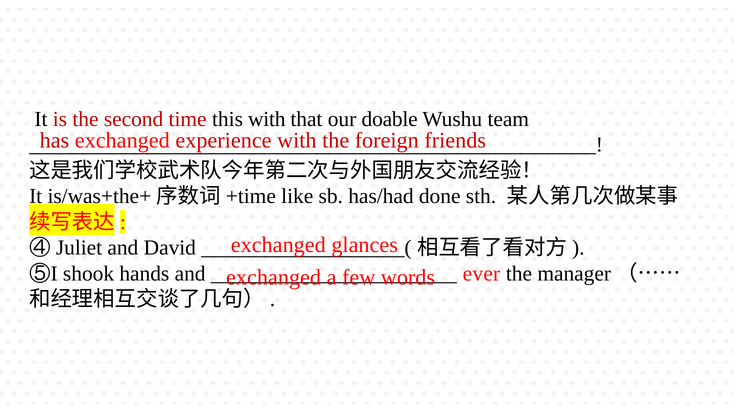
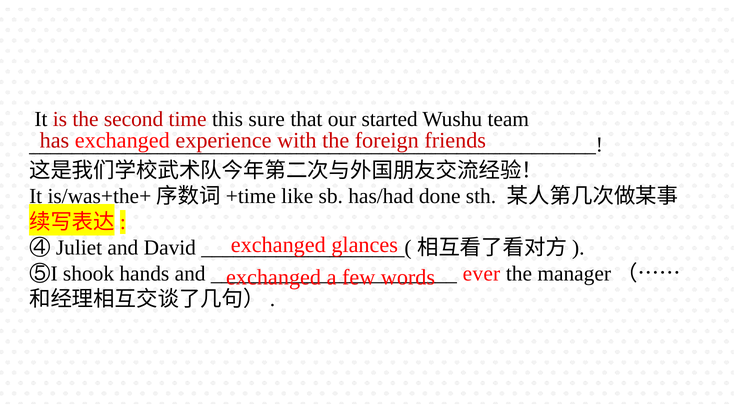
this with: with -> sure (267, 119)
doable: doable -> started (390, 119)
